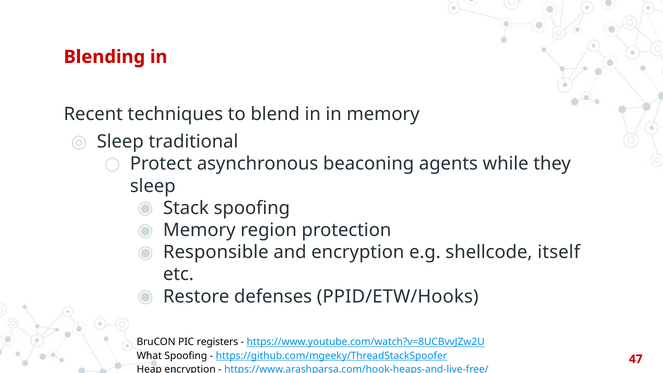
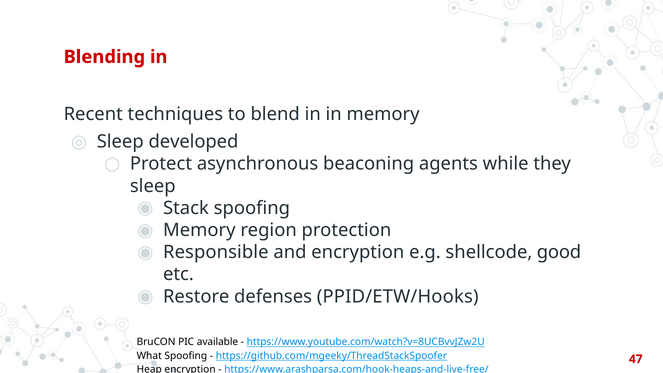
traditional: traditional -> developed (193, 142)
itself: itself -> good (559, 252)
registers: registers -> available (217, 342)
